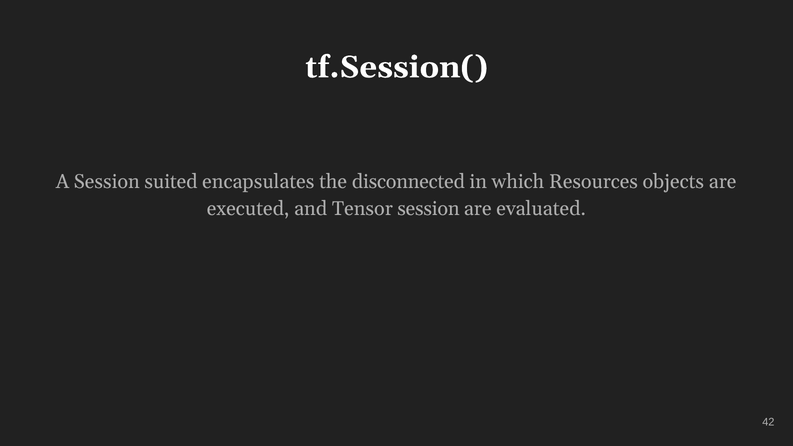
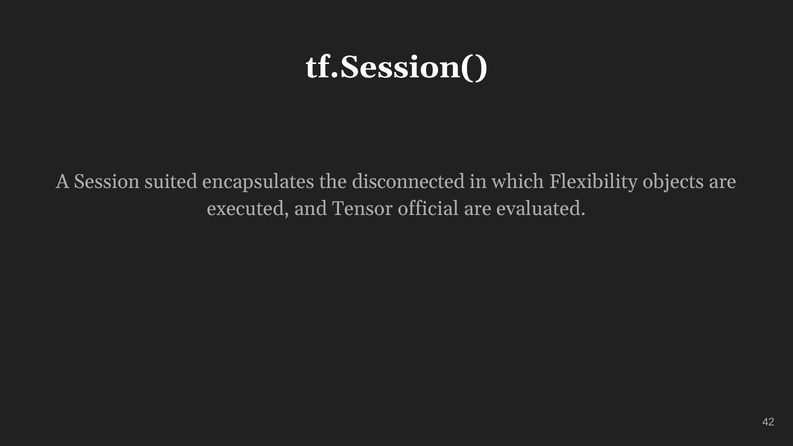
Resources: Resources -> Flexibility (593, 182)
Tensor session: session -> official (428, 209)
